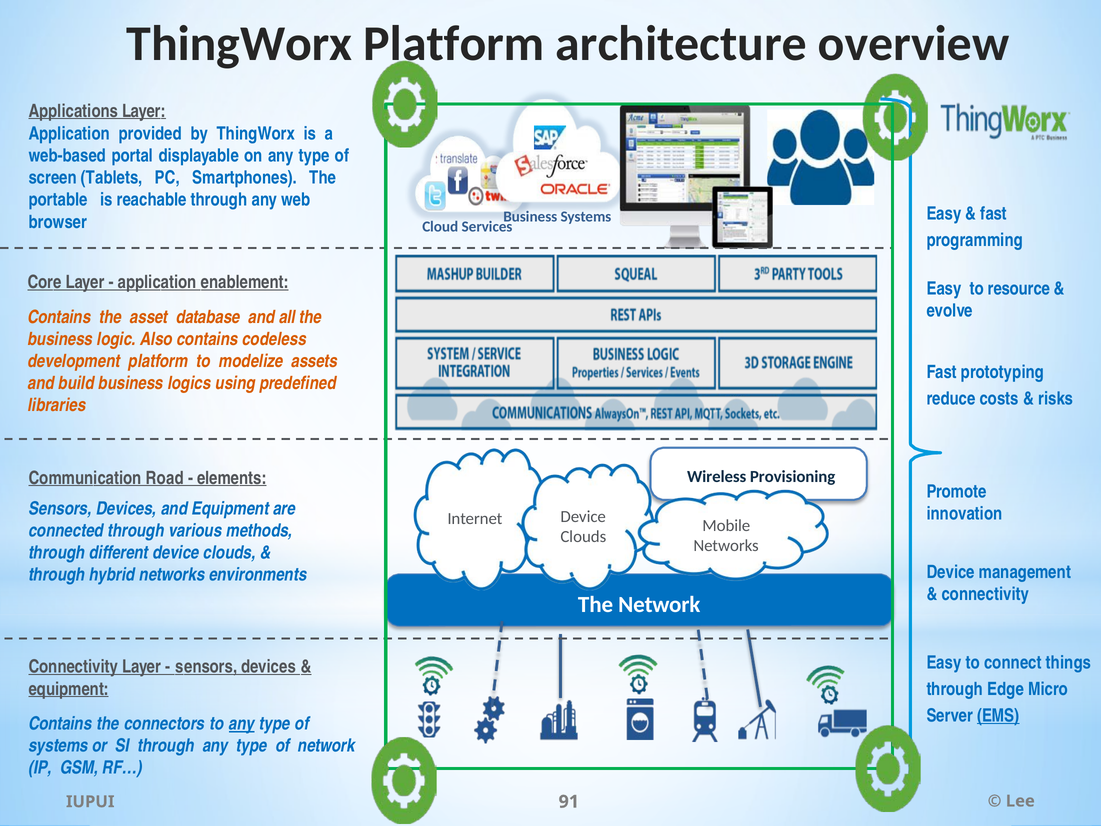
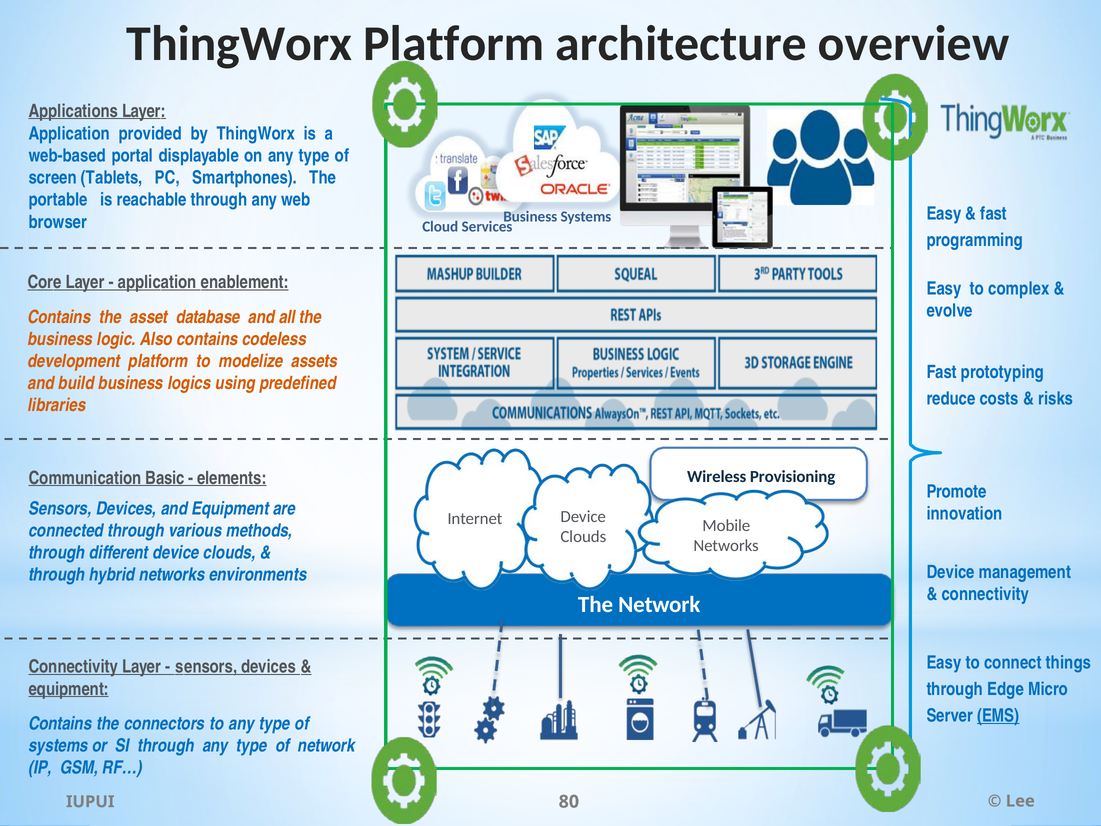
resource: resource -> complex (1019, 289)
Road: Road -> Basic (165, 478)
any underline: present -> none (242, 724)
91: 91 -> 80 (569, 801)
